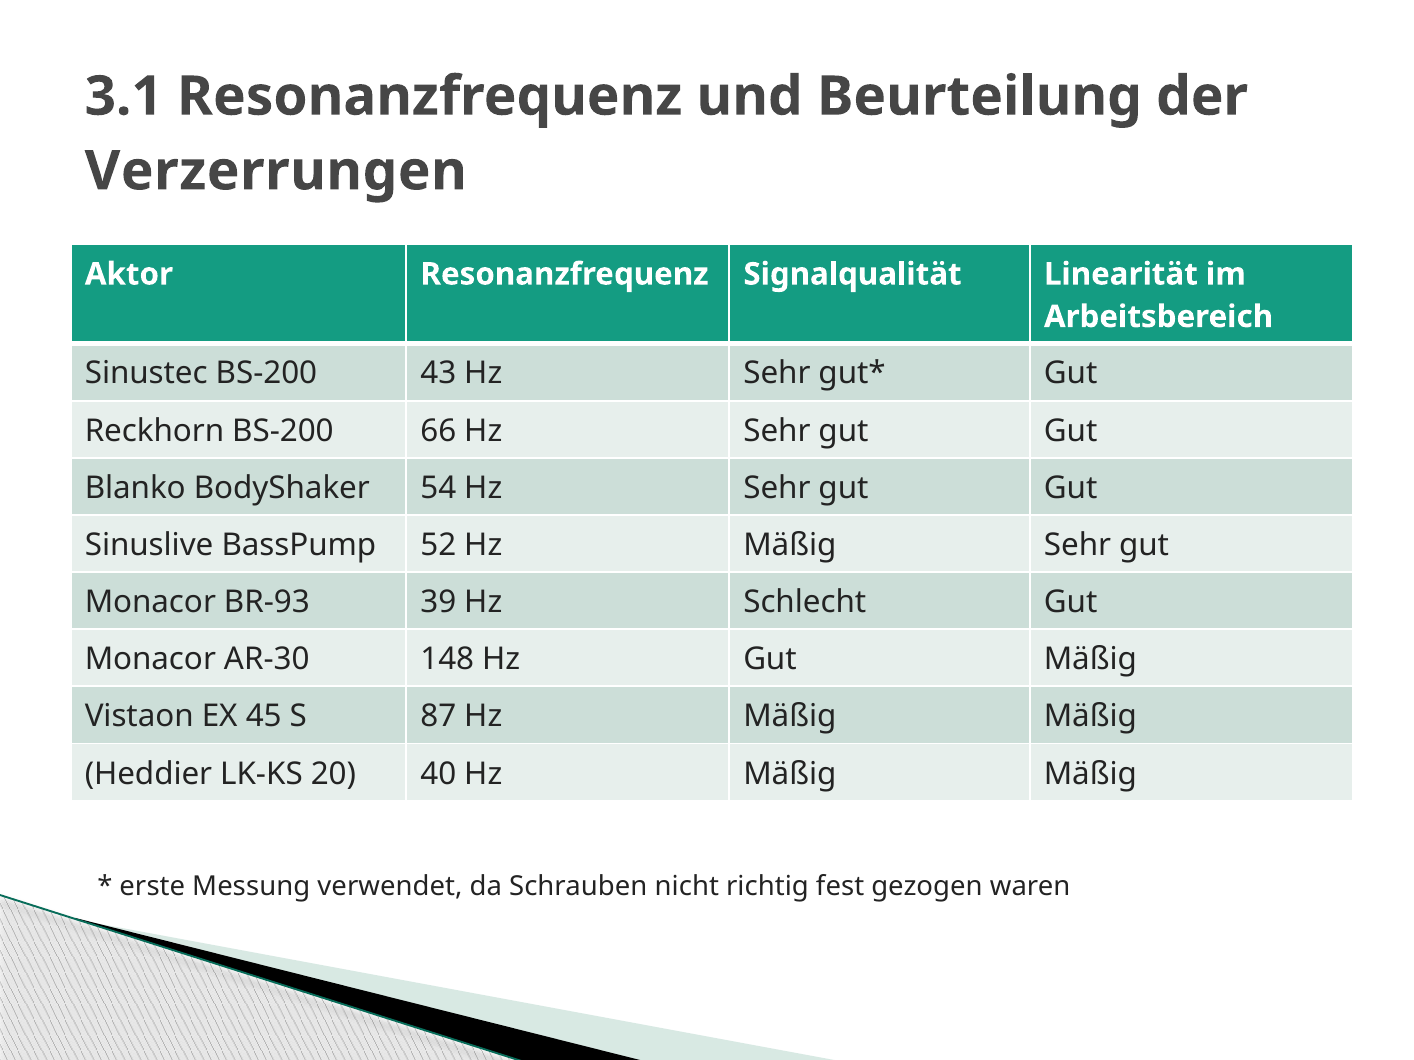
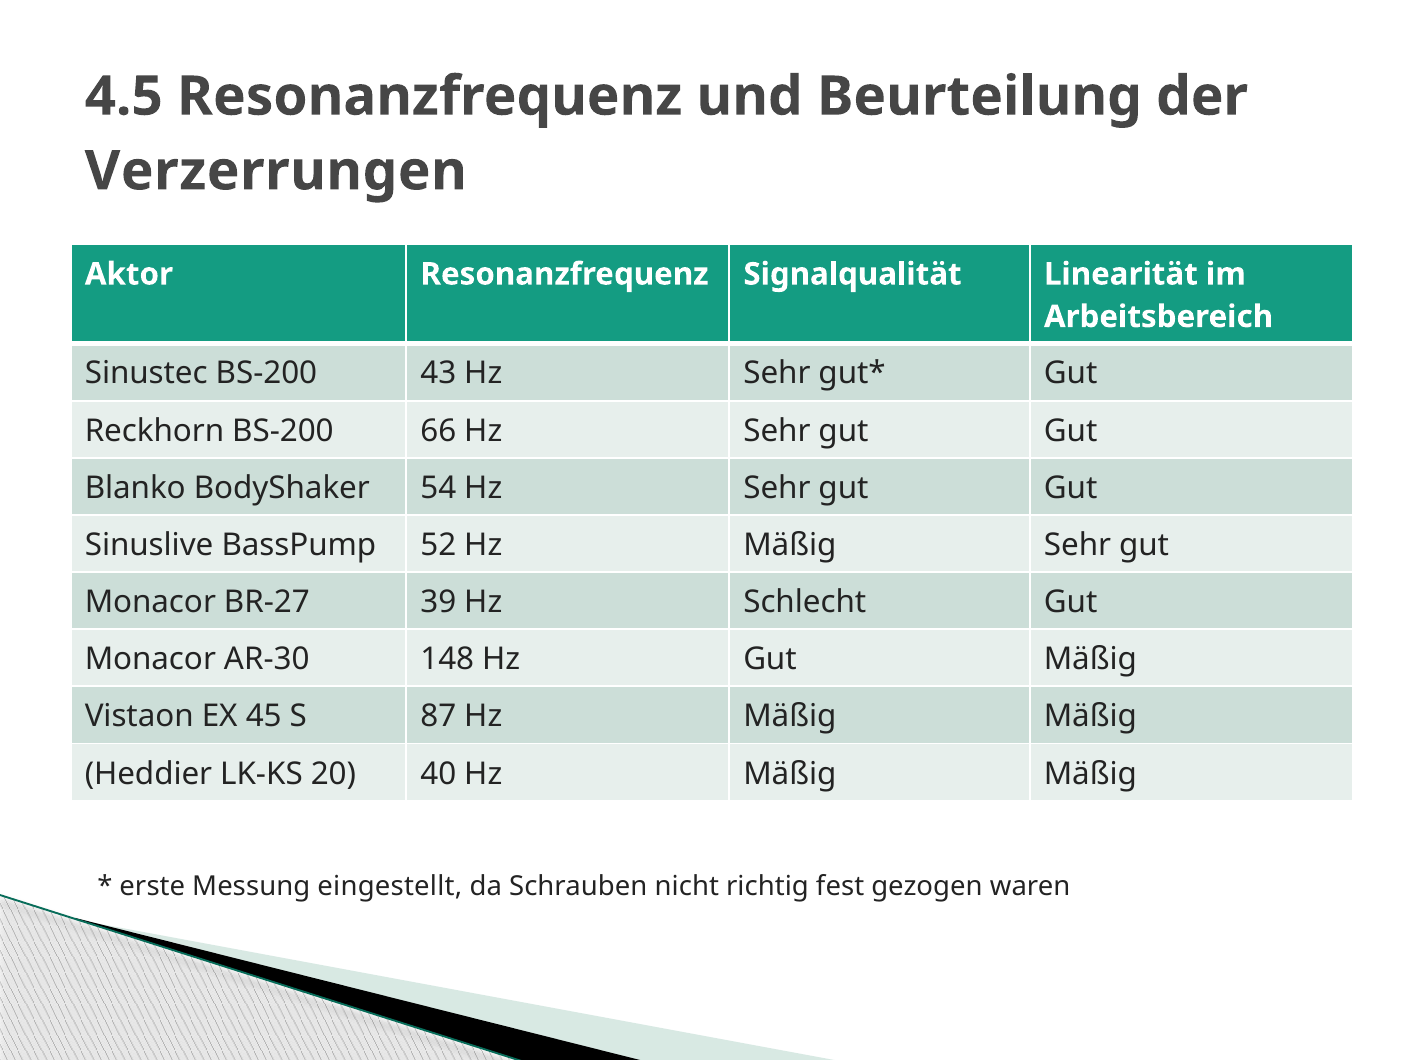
3.1: 3.1 -> 4.5 (124, 97)
BR-93: BR-93 -> BR-27 (267, 602)
verwendet: verwendet -> eingestellt (390, 887)
